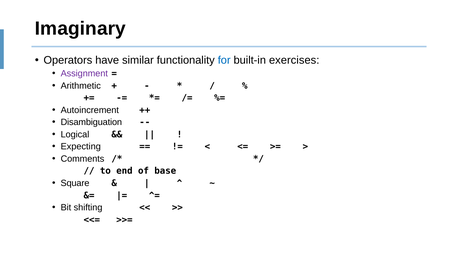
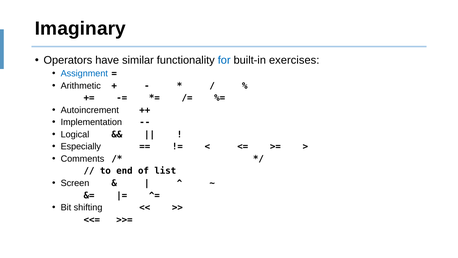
Assignment colour: purple -> blue (84, 73)
Disambiguation: Disambiguation -> Implementation (91, 122)
Expecting: Expecting -> Especially (81, 146)
base: base -> list (165, 171)
Square: Square -> Screen (75, 183)
